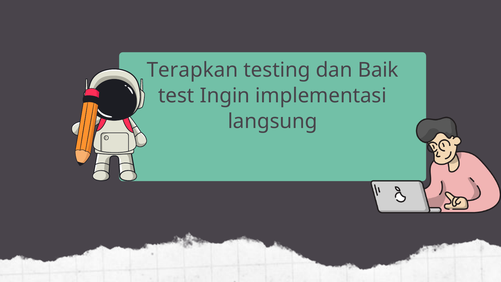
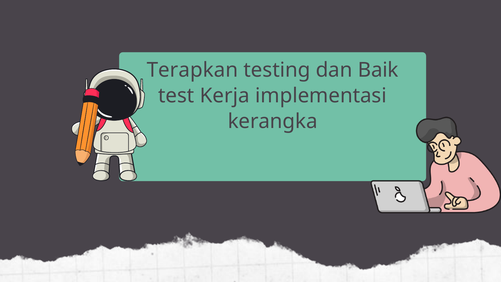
Ingin: Ingin -> Kerja (225, 96)
langsung: langsung -> kerangka (273, 121)
